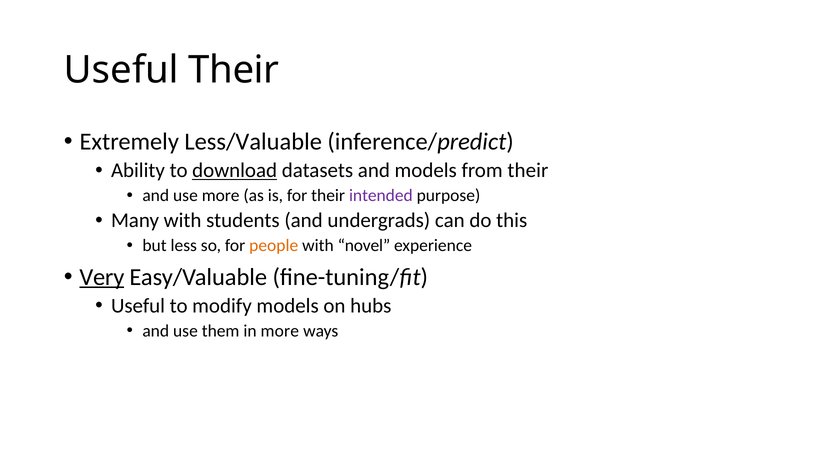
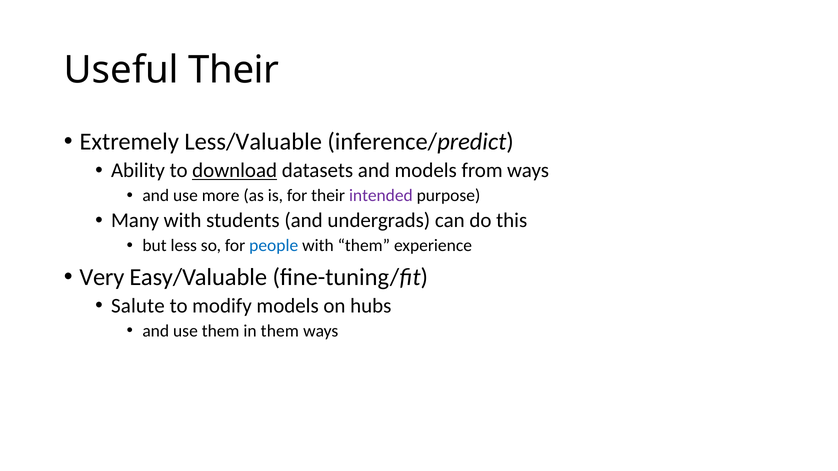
from their: their -> ways (528, 171)
people colour: orange -> blue (274, 246)
with novel: novel -> them (364, 246)
Very underline: present -> none (102, 277)
Useful: Useful -> Salute (138, 306)
in more: more -> them (280, 331)
